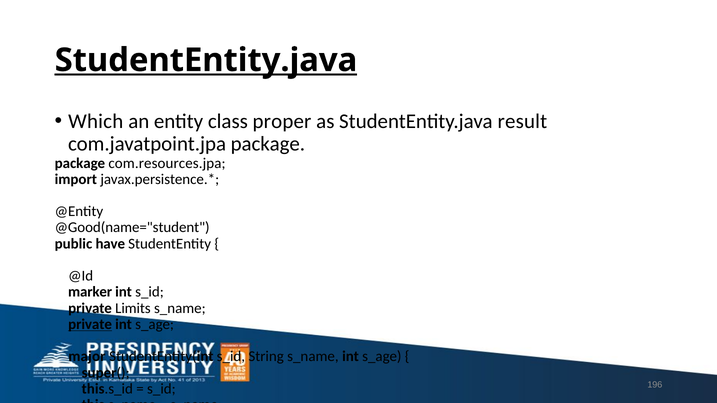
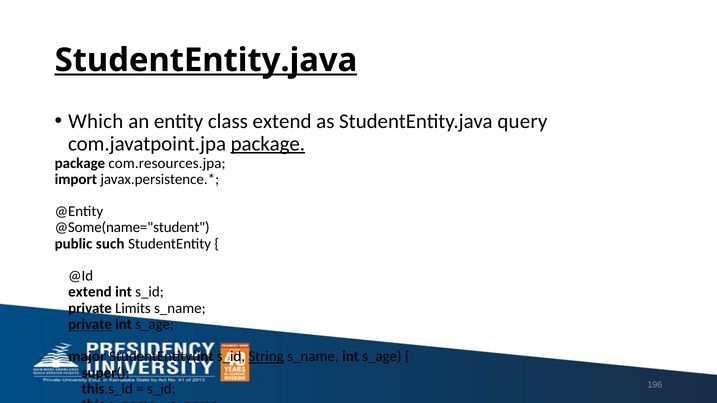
class proper: proper -> extend (282, 121)
result: result -> query (522, 121)
package underline: none -> present (268, 144)
@Good(name="student: @Good(name="student -> @Some(name="student (132, 228)
have: have -> such (110, 244)
marker: marker -> extend (90, 292)
String underline: none -> present (266, 357)
